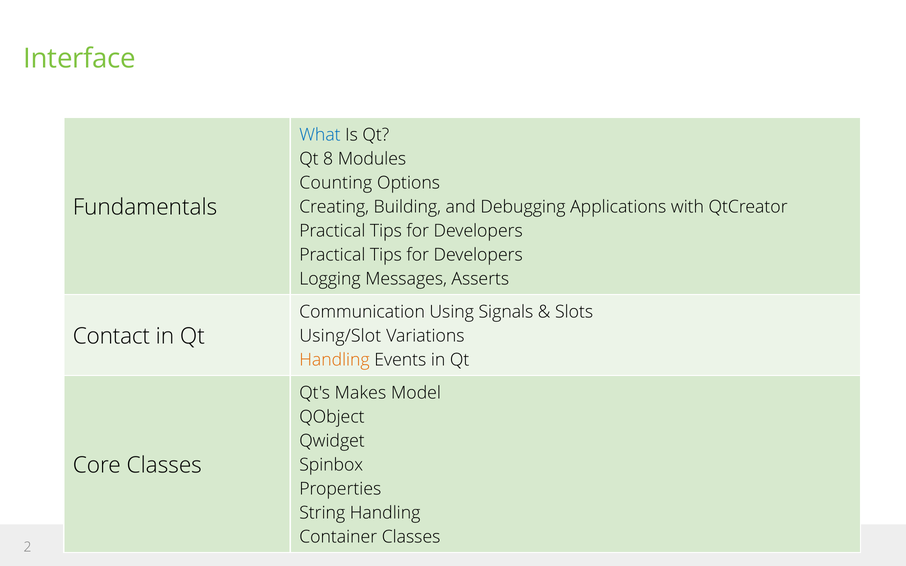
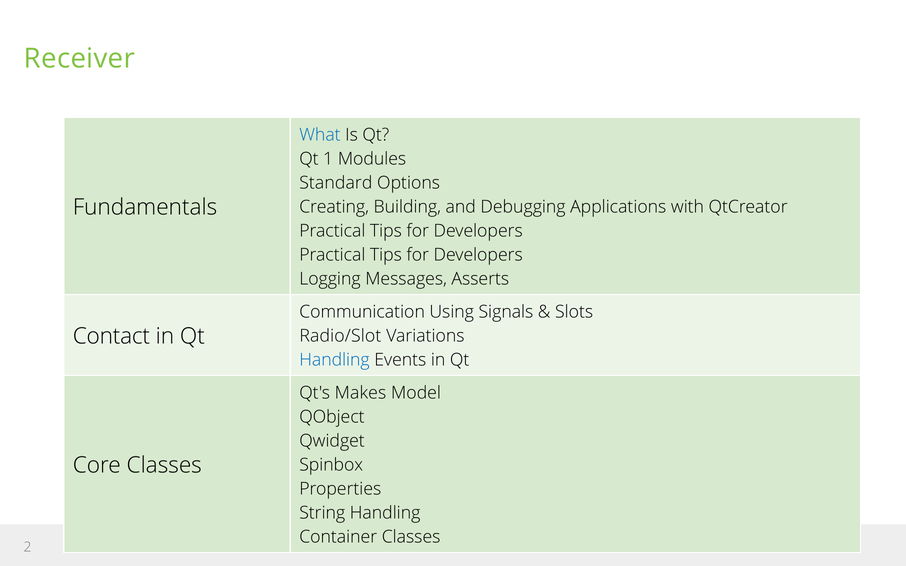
Interface: Interface -> Receiver (79, 59)
8: 8 -> 1 (328, 159)
Counting: Counting -> Standard (336, 183)
Using/Slot: Using/Slot -> Radio/Slot (340, 336)
Handling colour: orange -> blue (334, 360)
